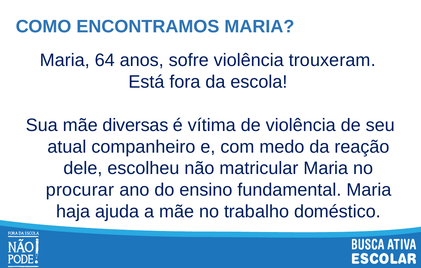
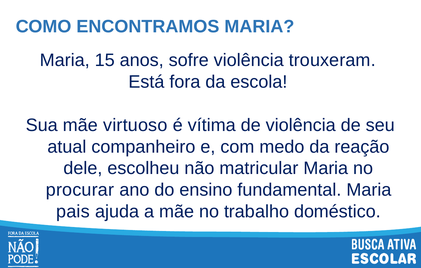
64: 64 -> 15 (105, 60)
diversas: diversas -> virtuoso (135, 125)
haja: haja -> pais (73, 212)
